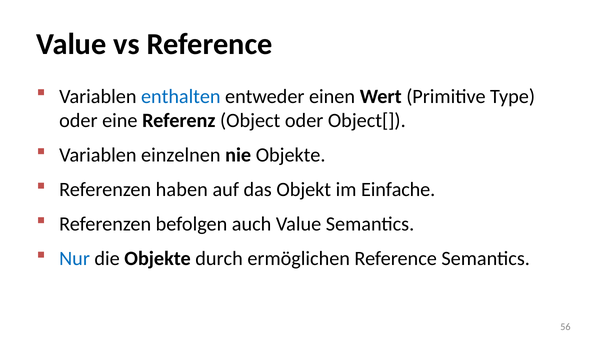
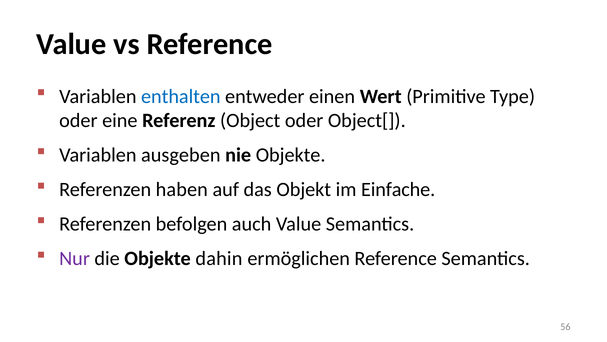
einzelnen: einzelnen -> ausgeben (181, 155)
Nur colour: blue -> purple (75, 258)
durch: durch -> dahin (219, 258)
